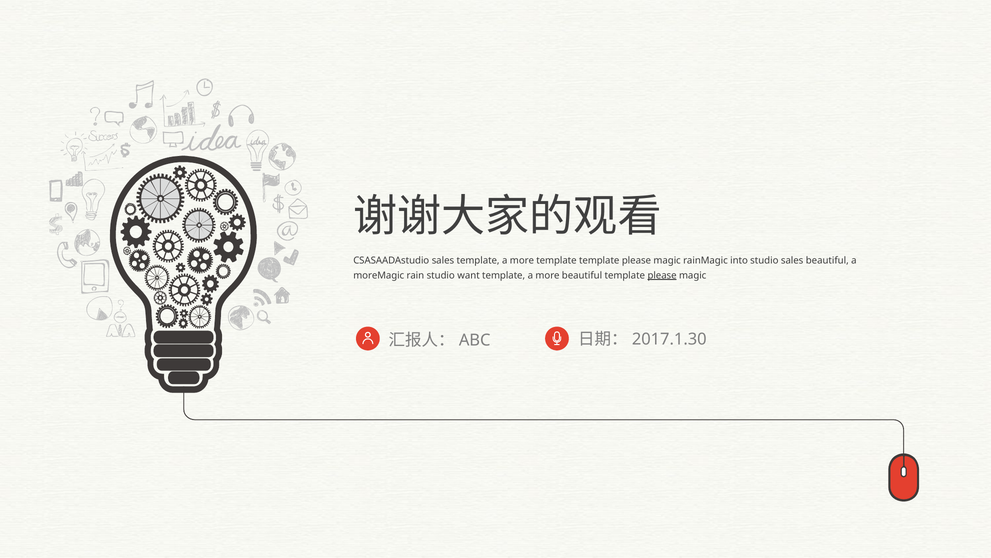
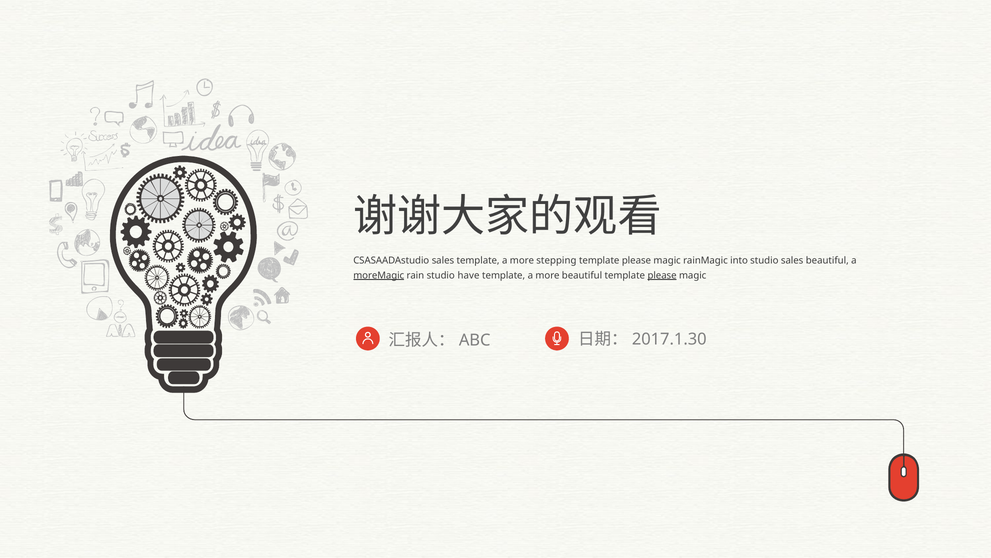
more template: template -> stepping (556, 260)
moreMagic underline: none -> present (379, 275)
want: want -> have (469, 275)
